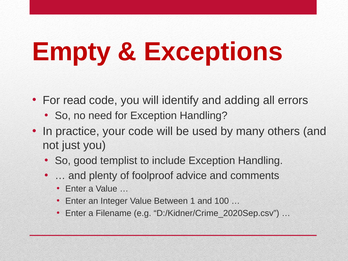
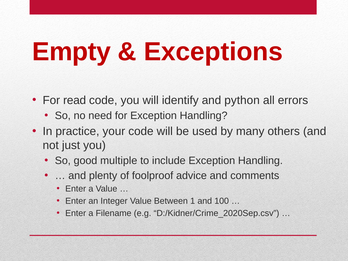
adding: adding -> python (242, 100)
templist: templist -> multiple (119, 161)
